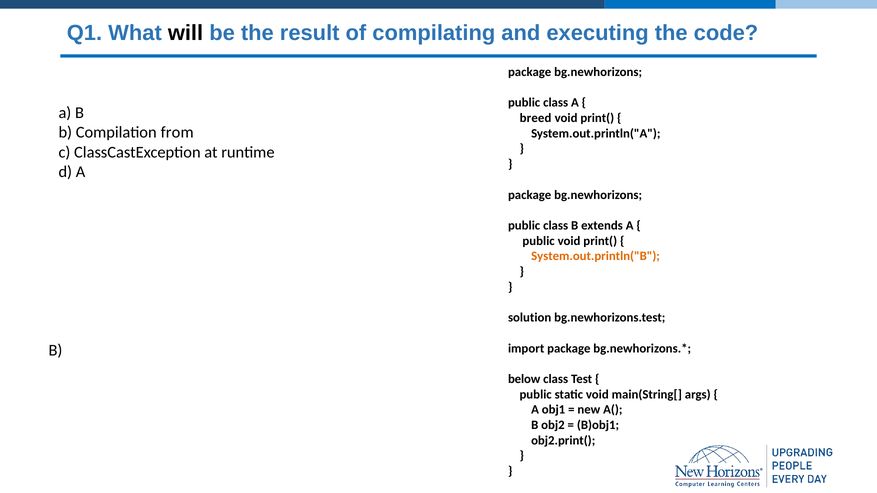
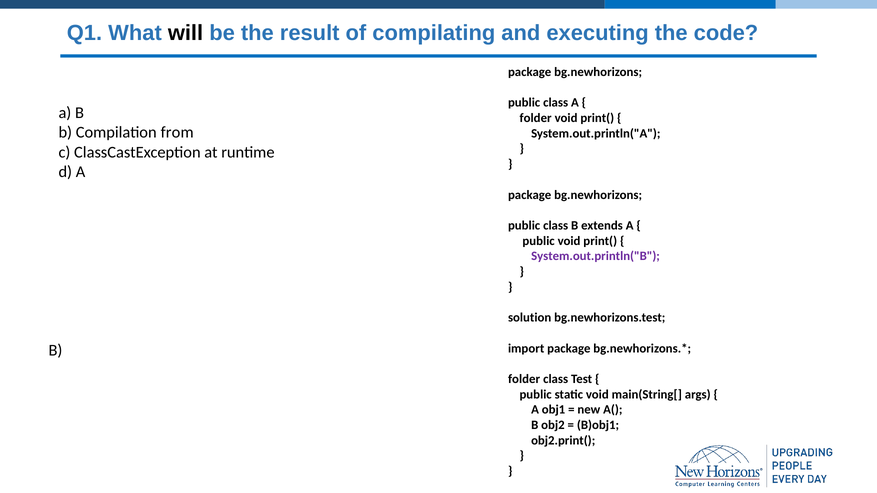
breed: breed -> folder (536, 118)
System.out.println("B colour: orange -> purple (596, 256)
below: below -> folder (524, 379)
